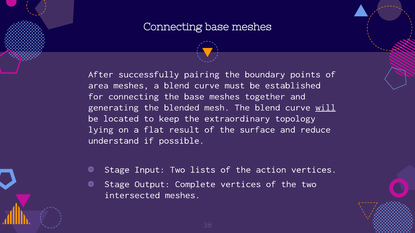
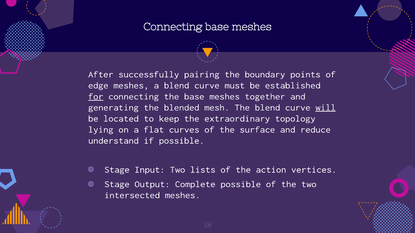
area: area -> edge (98, 86)
for underline: none -> present (96, 97)
result: result -> curves (184, 130)
Complete vertices: vertices -> possible (241, 184)
